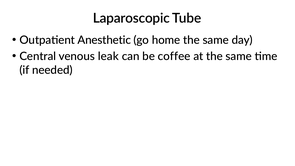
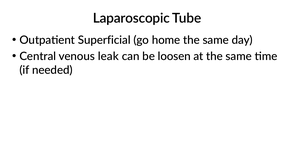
Anesthetic: Anesthetic -> Superficial (104, 40)
coffee: coffee -> loosen (174, 56)
